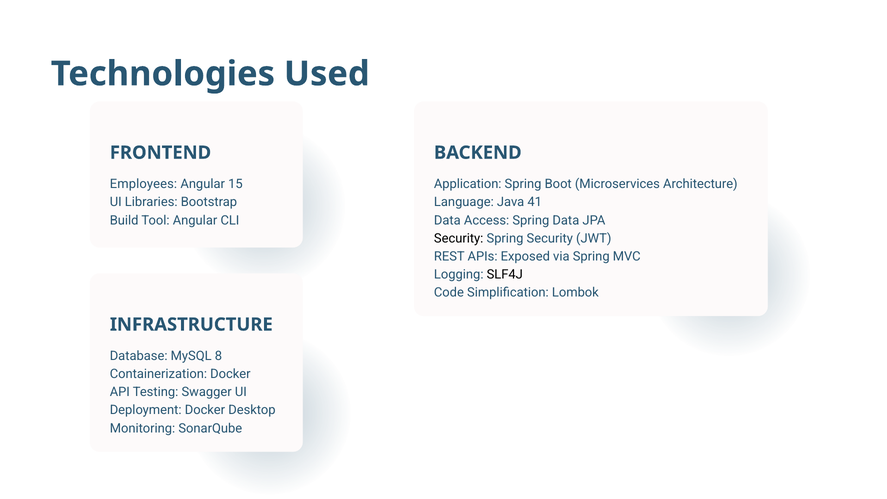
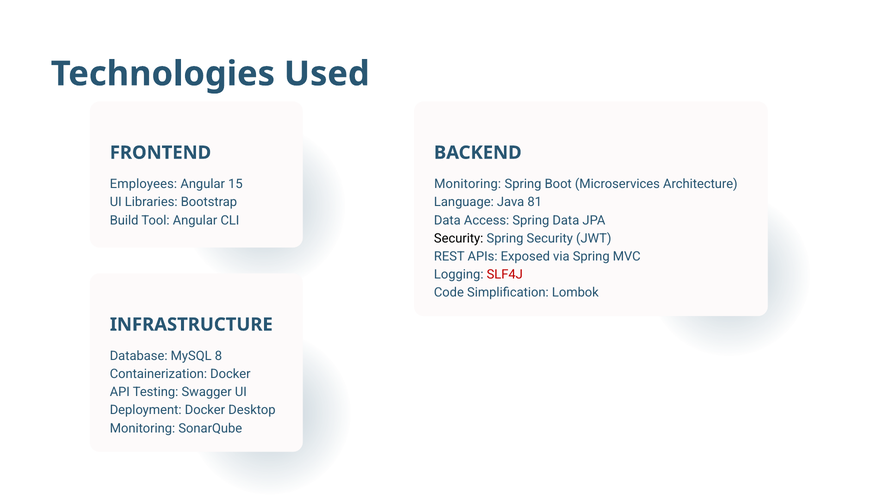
Application: Application -> Monitoring (468, 184)
41: 41 -> 81 (535, 202)
SLF4J colour: black -> red (505, 275)
